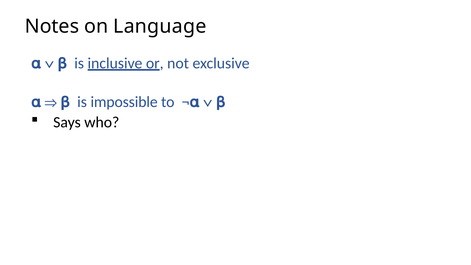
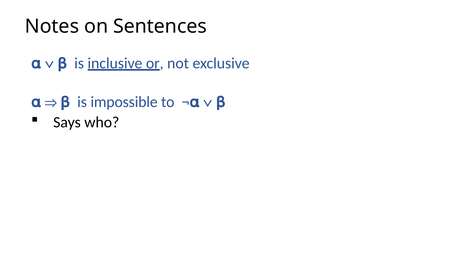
Language: Language -> Sentences (160, 26)
